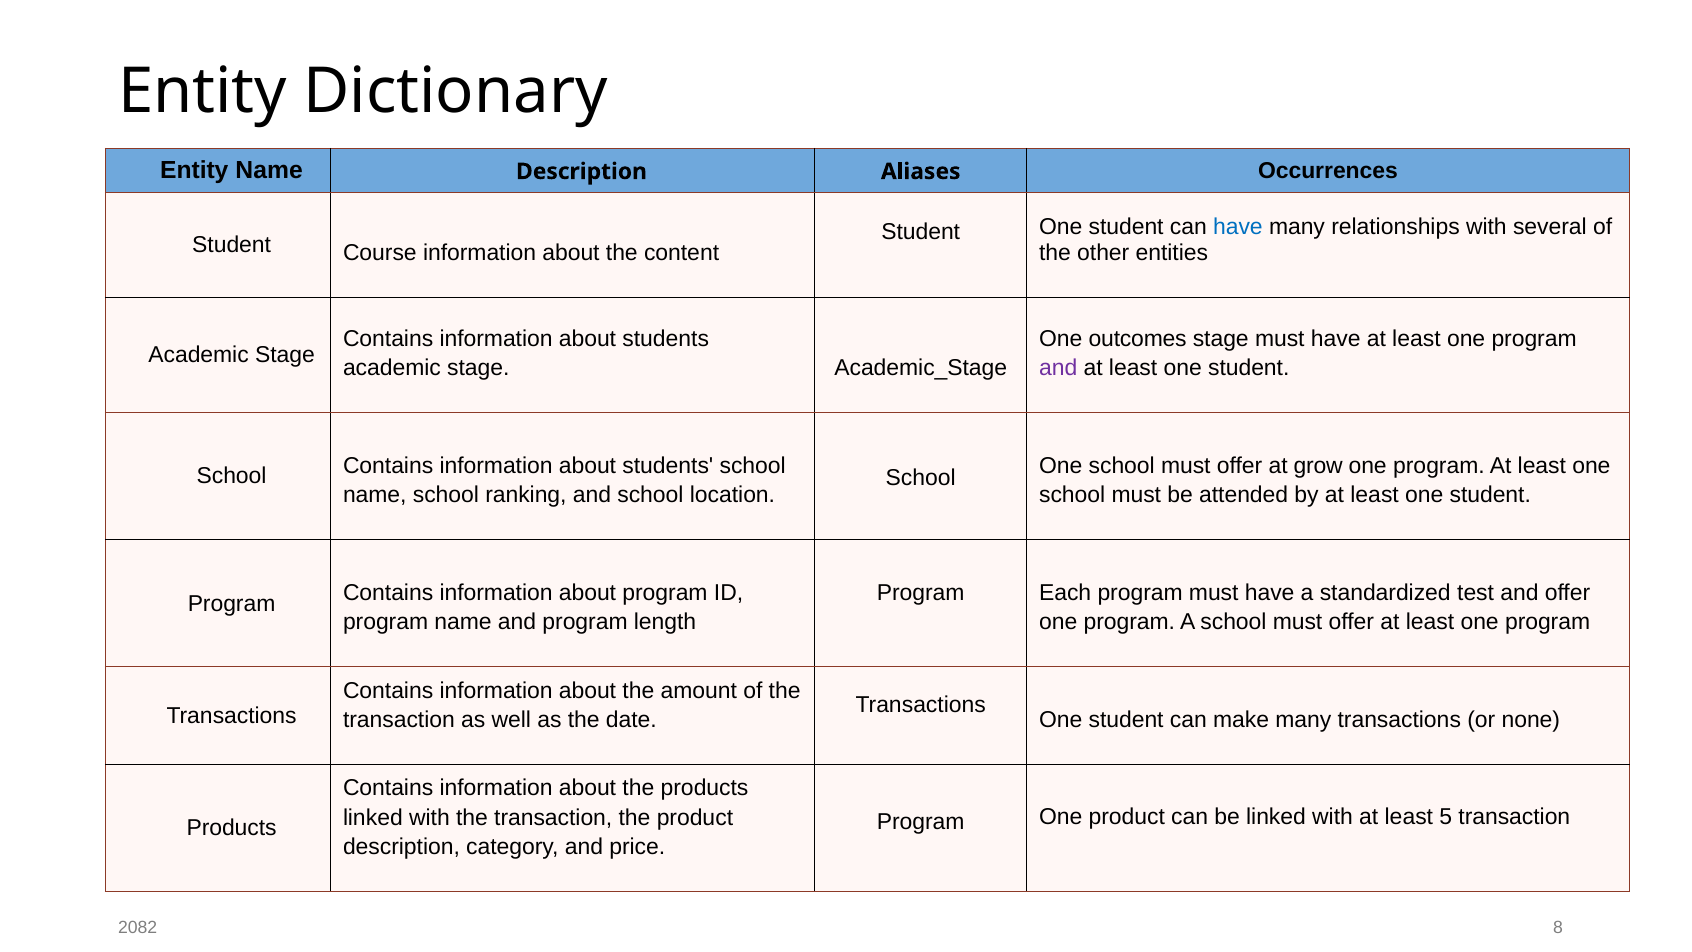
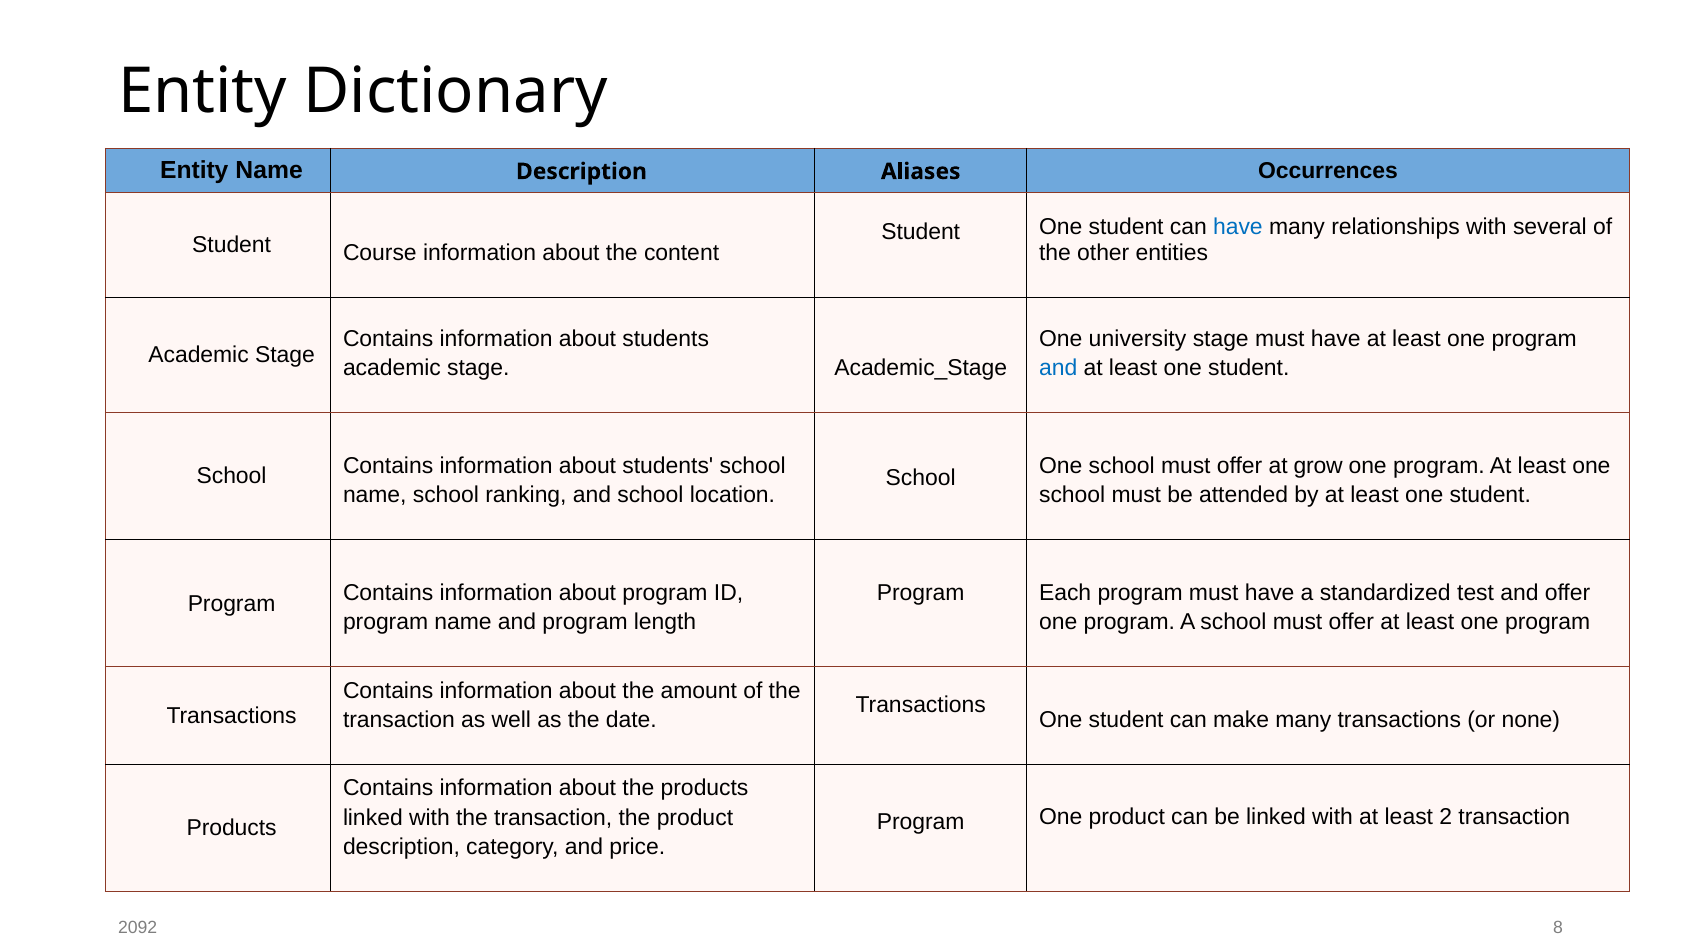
outcomes: outcomes -> university (1138, 338)
and colour: purple -> blue (1058, 368)
5: 5 -> 2 (1446, 817)
2082: 2082 -> 2092 (138, 928)
